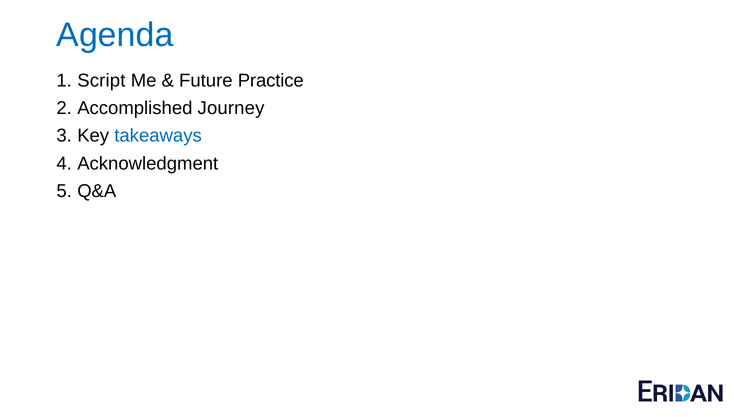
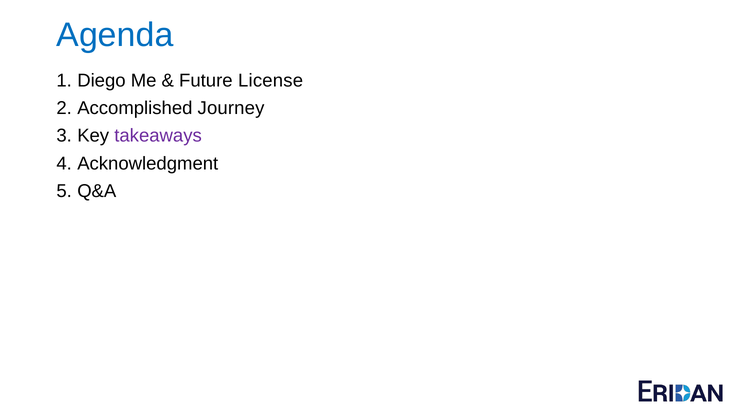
Script: Script -> Diego (101, 80)
Practice: Practice -> License (271, 80)
takeaways colour: blue -> purple (158, 136)
